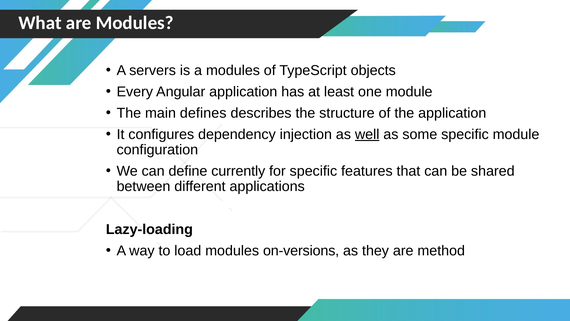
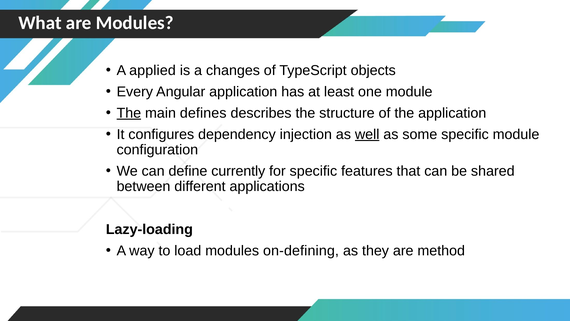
servers: servers -> applied (153, 70)
a modules: modules -> changes (233, 70)
The underline: none -> present (129, 113)
on-versions: on-versions -> on-defining (301, 250)
